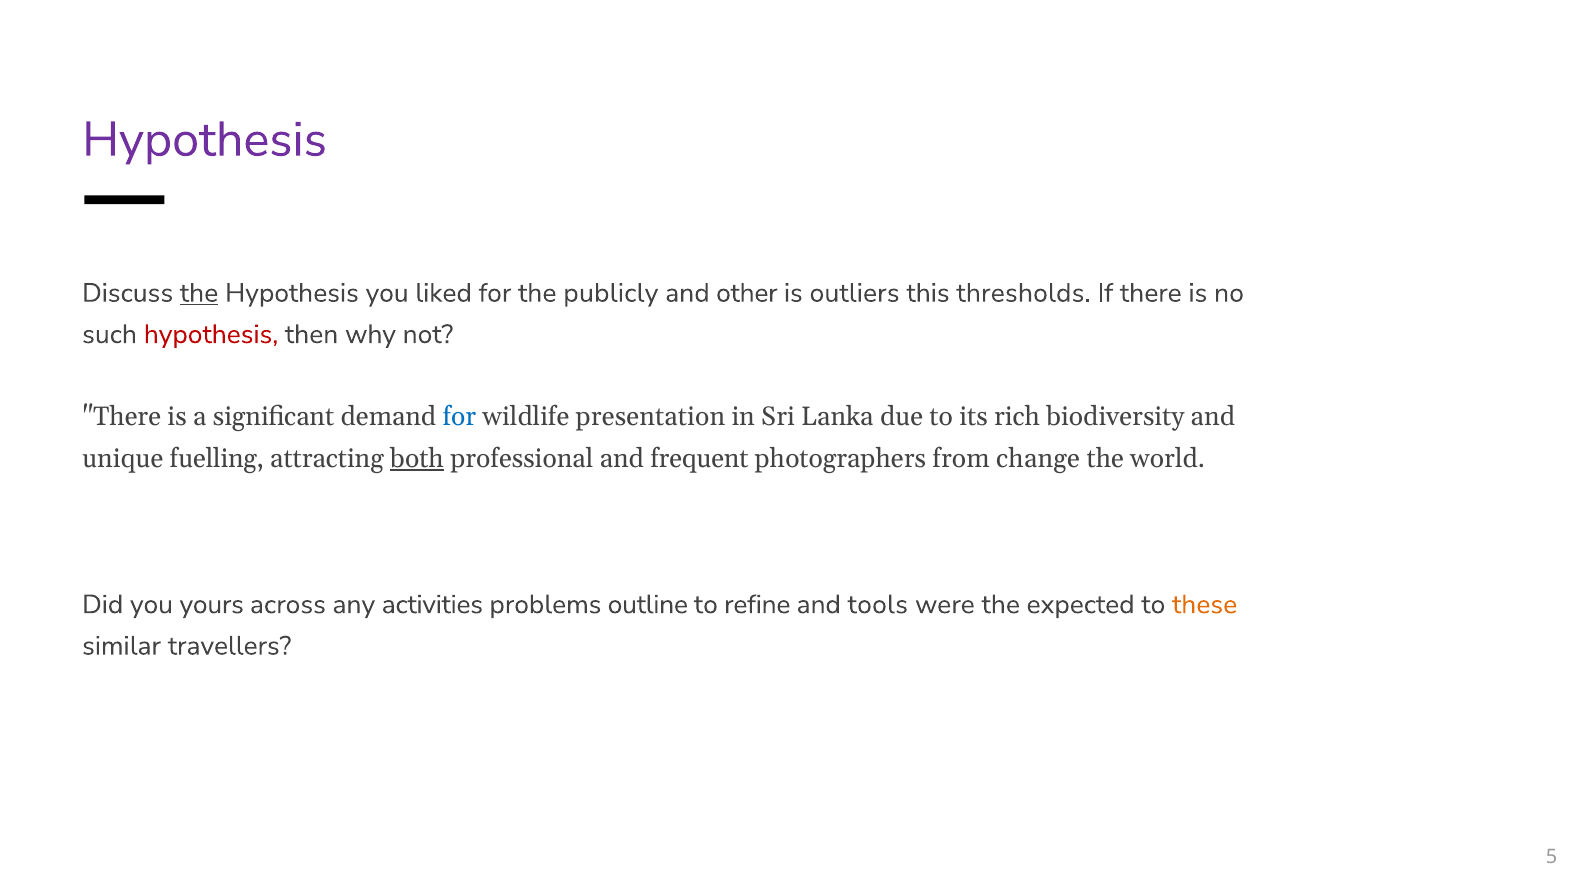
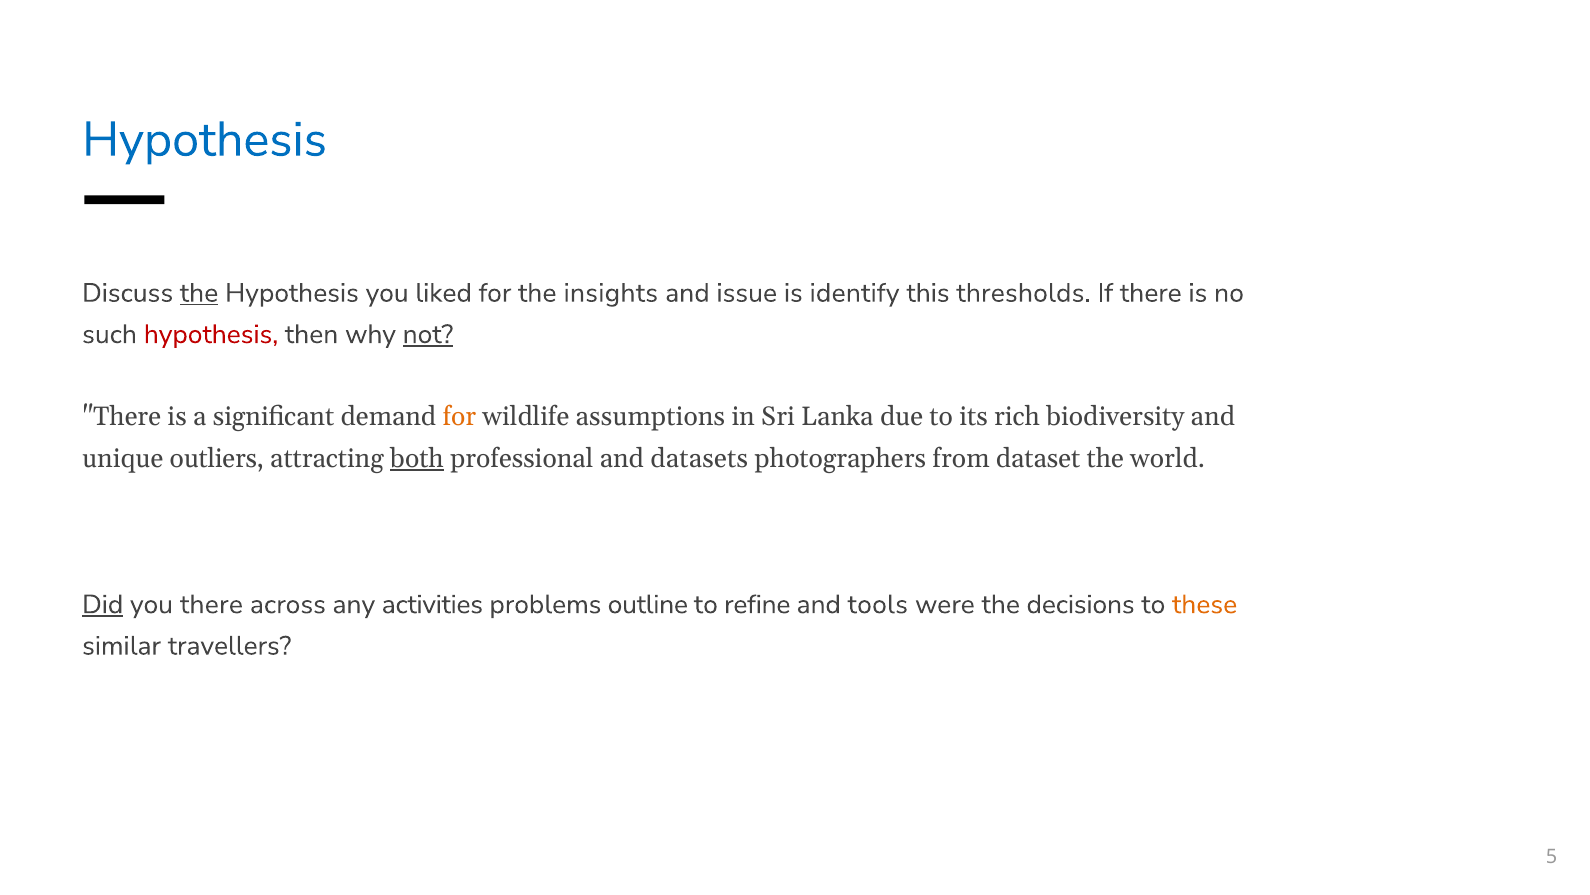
Hypothesis colour: purple -> blue (205, 140)
publicly: publicly -> insights (611, 293)
other: other -> issue (747, 293)
outliers: outliers -> identify (855, 293)
not underline: none -> present (428, 334)
for colour: blue -> orange (459, 417)
presentation: presentation -> assumptions (650, 417)
fuelling: fuelling -> outliers (217, 458)
frequent: frequent -> datasets (699, 458)
change: change -> dataset (1038, 458)
Did underline: none -> present (103, 604)
you yours: yours -> there (211, 604)
expected: expected -> decisions (1081, 604)
